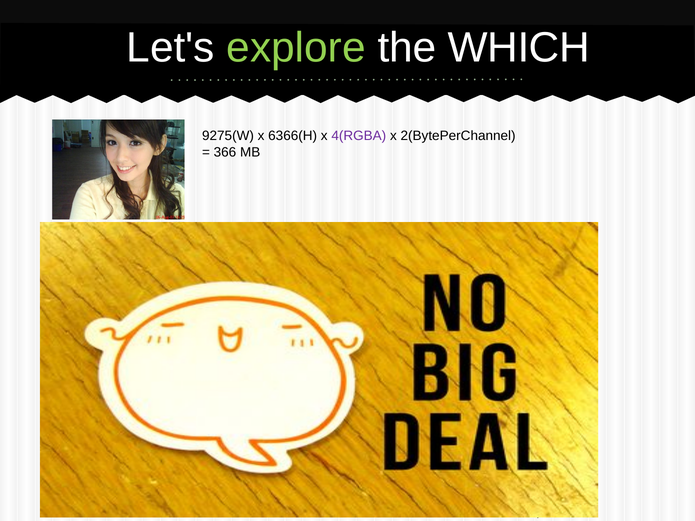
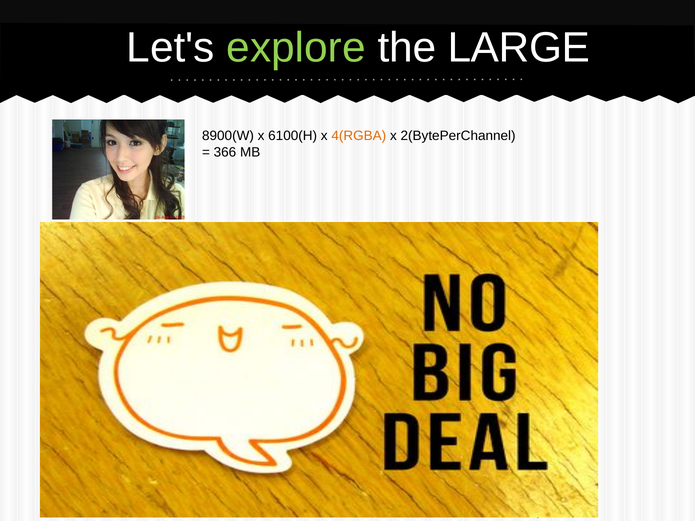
WHICH: WHICH -> LARGE (519, 48)
9275(W: 9275(W -> 8900(W (228, 136)
6366(H: 6366(H -> 6100(H (293, 136)
4(RGBA colour: purple -> orange (359, 136)
